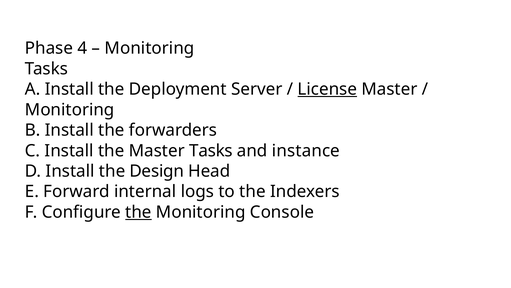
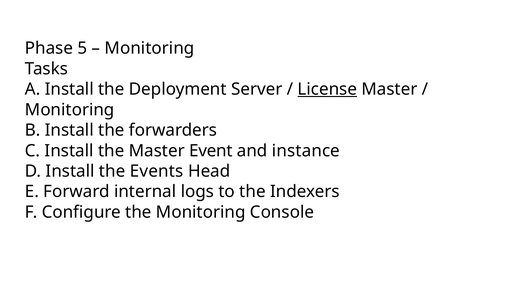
4: 4 -> 5 (82, 48)
Master Tasks: Tasks -> Event (211, 150)
Design: Design -> Events (157, 171)
the underline: present -> none (138, 212)
